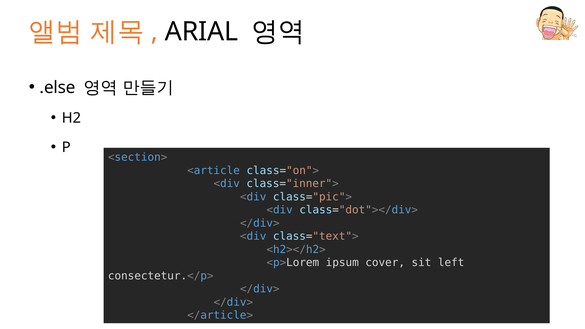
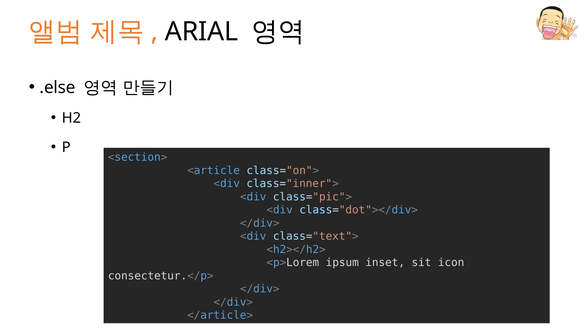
cover: cover -> inset (385, 263)
left: left -> icon (451, 263)
